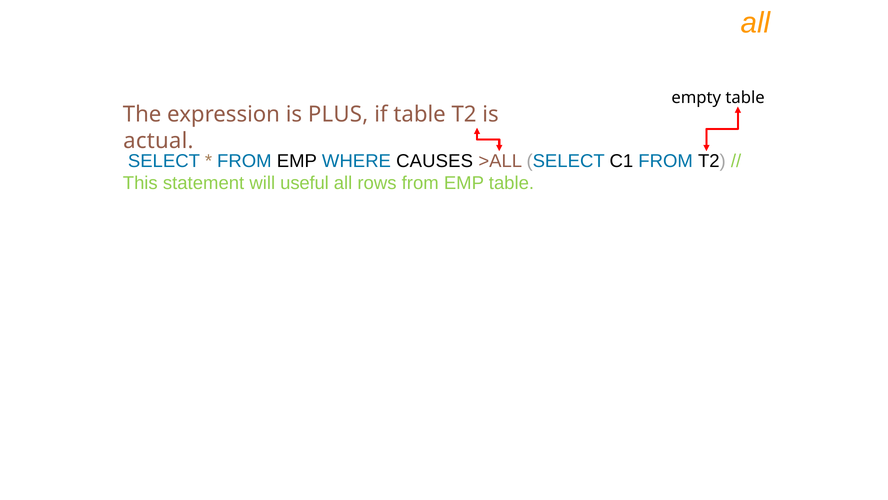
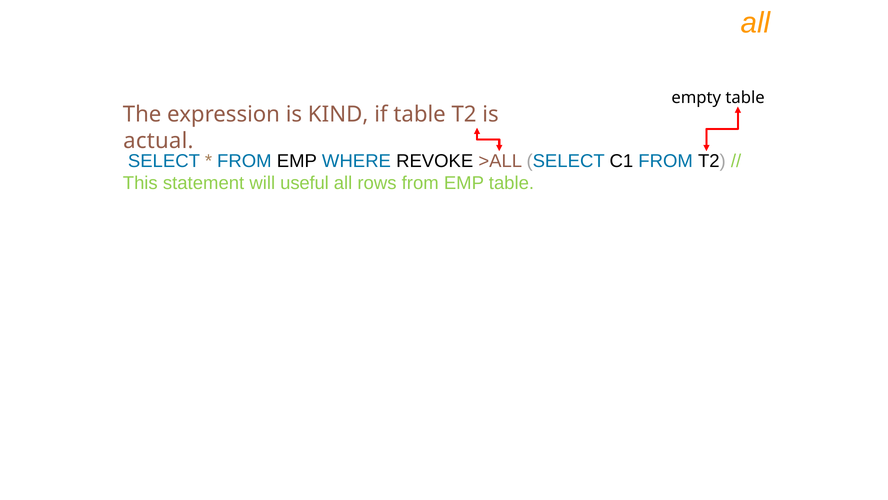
PLUS: PLUS -> KIND (338, 114)
CAUSES: CAUSES -> REVOKE (435, 161)
